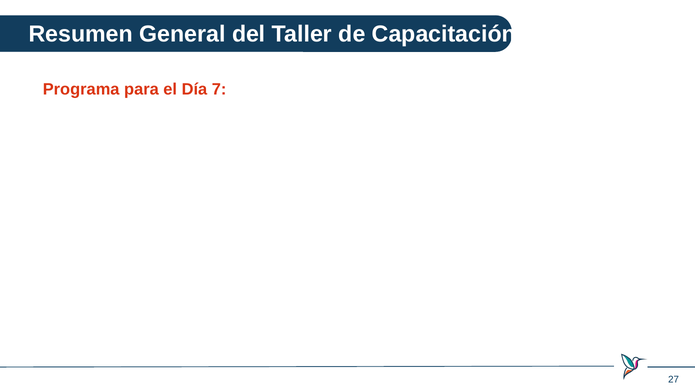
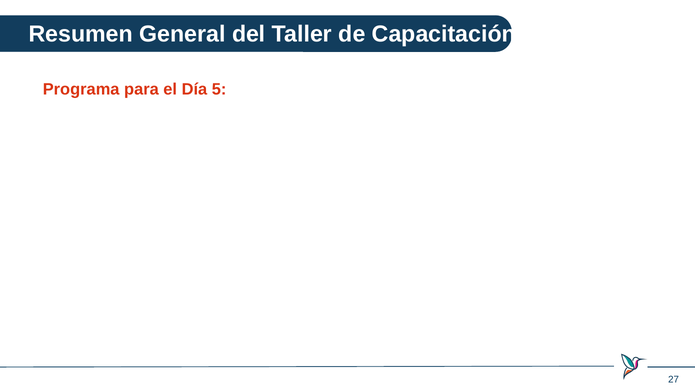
7: 7 -> 5 (219, 89)
